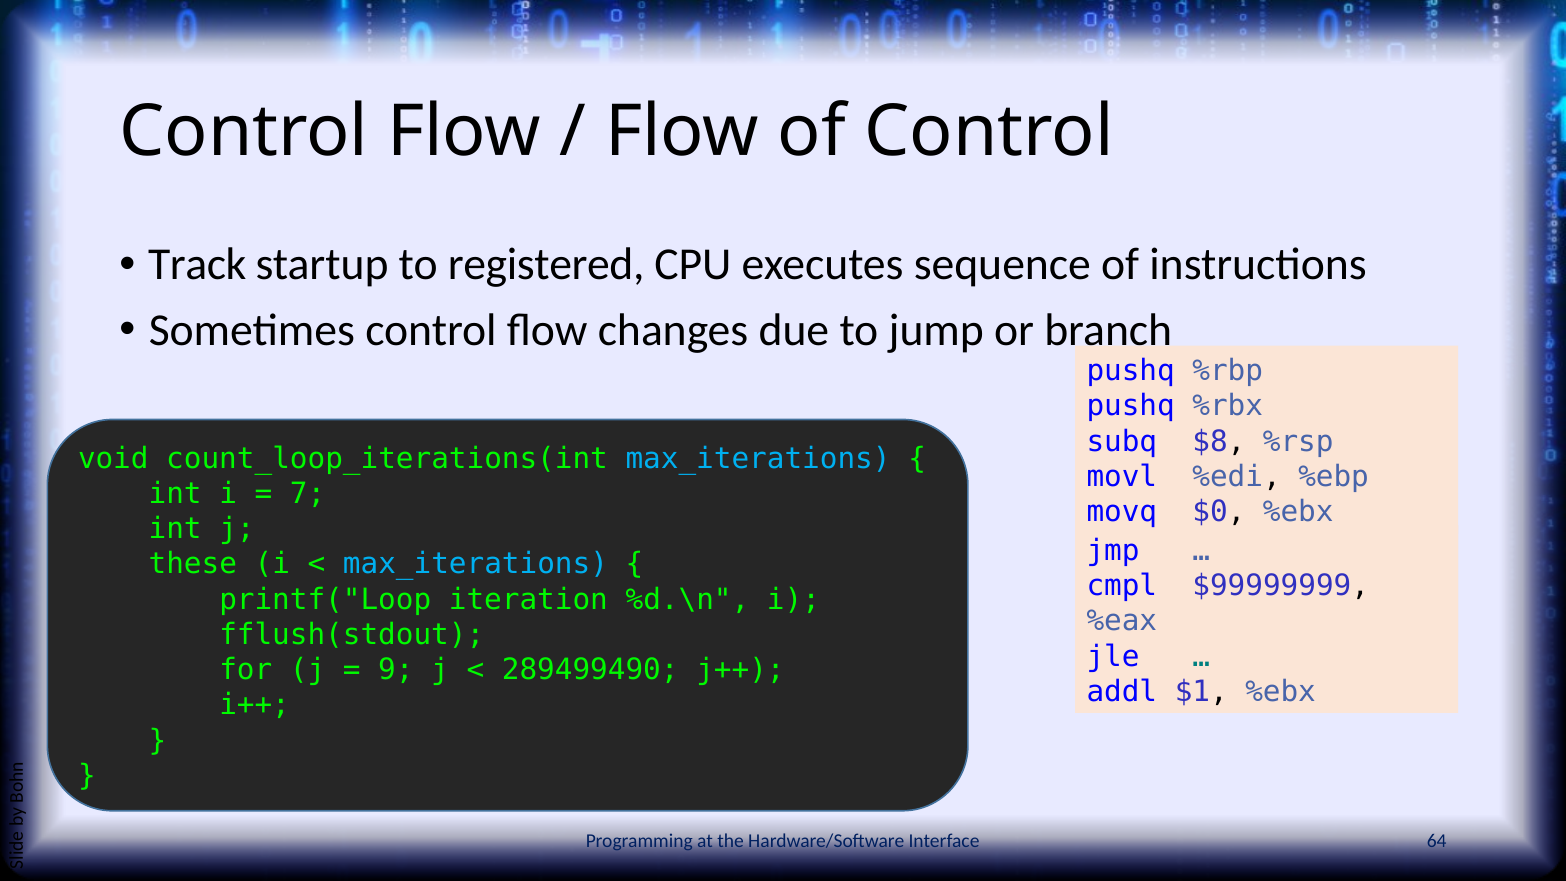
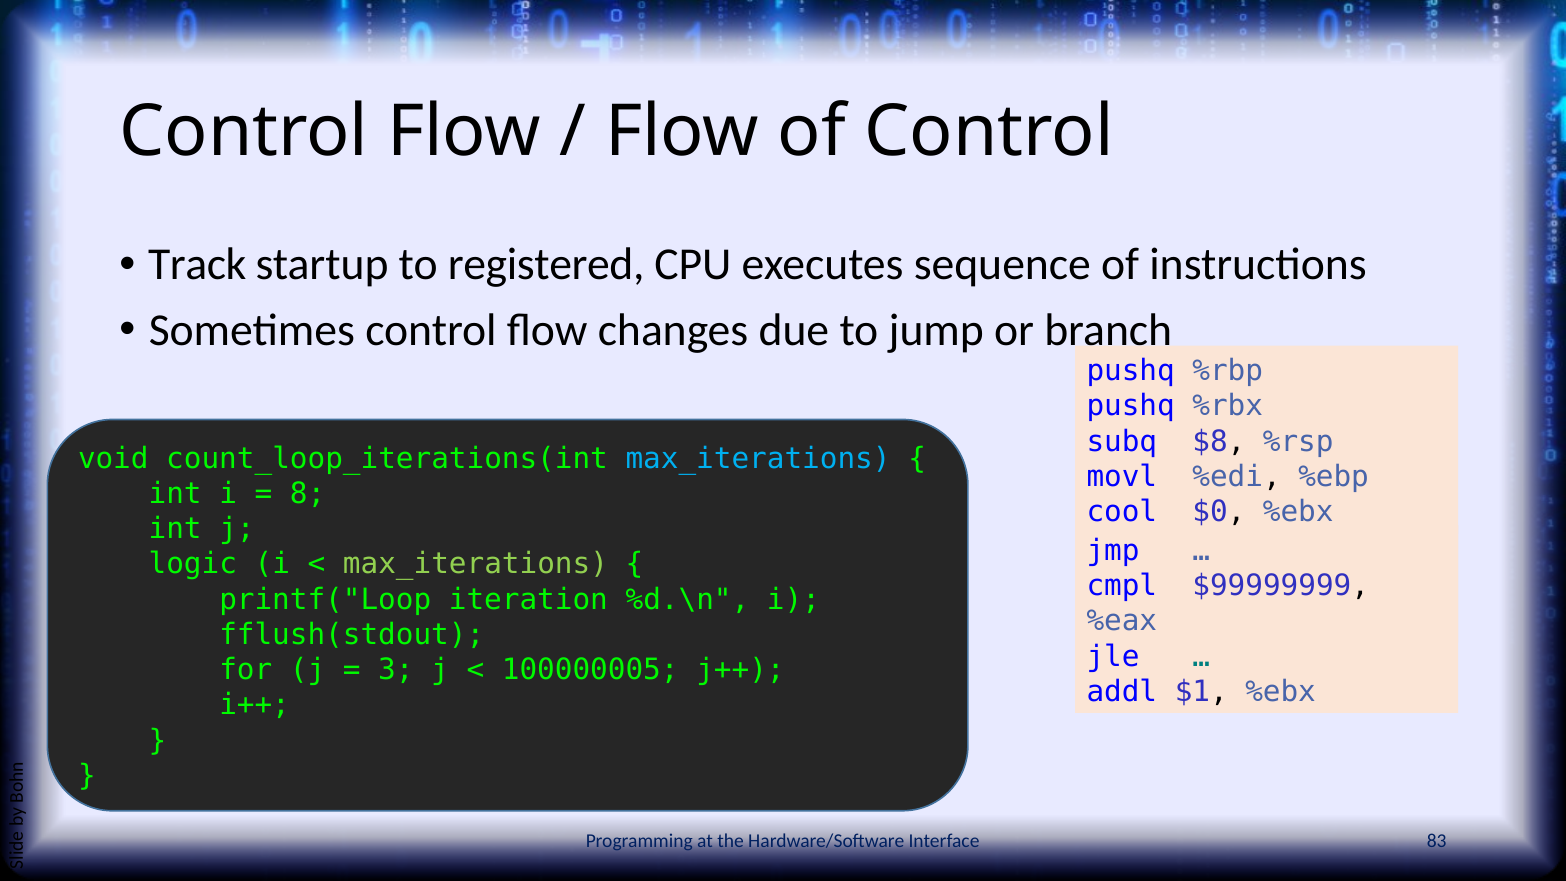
7: 7 -> 8 (308, 494)
movq: movq -> cool (1122, 512)
these: these -> logic (193, 564)
max_iterations colour: light blue -> light green (475, 564)
9: 9 -> 3 (396, 670)
289499490: 289499490 -> 100000005 (590, 670)
64: 64 -> 83 (1437, 841)
